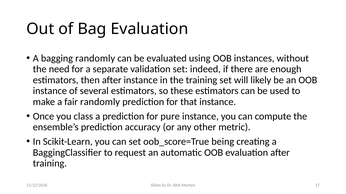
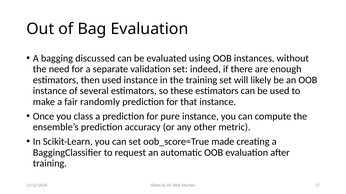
bagging randomly: randomly -> discussed (95, 58)
then after: after -> used (112, 80)
being: being -> made (223, 142)
